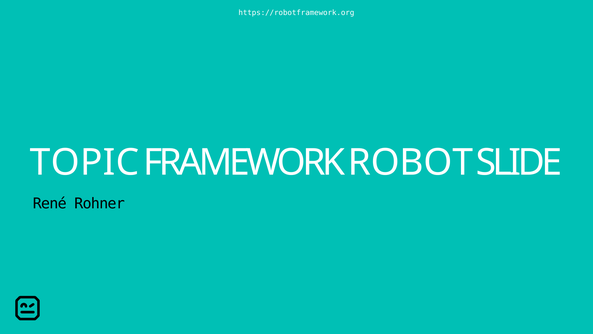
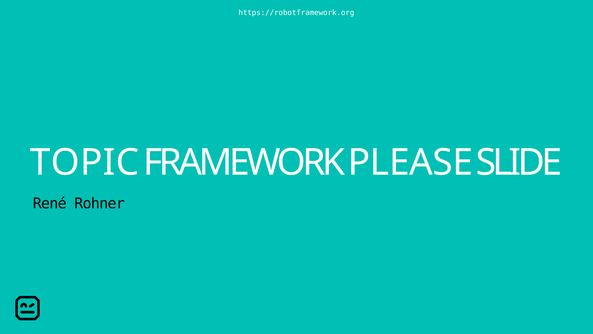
ROBOT: ROBOT -> PLEASE (411, 162)
